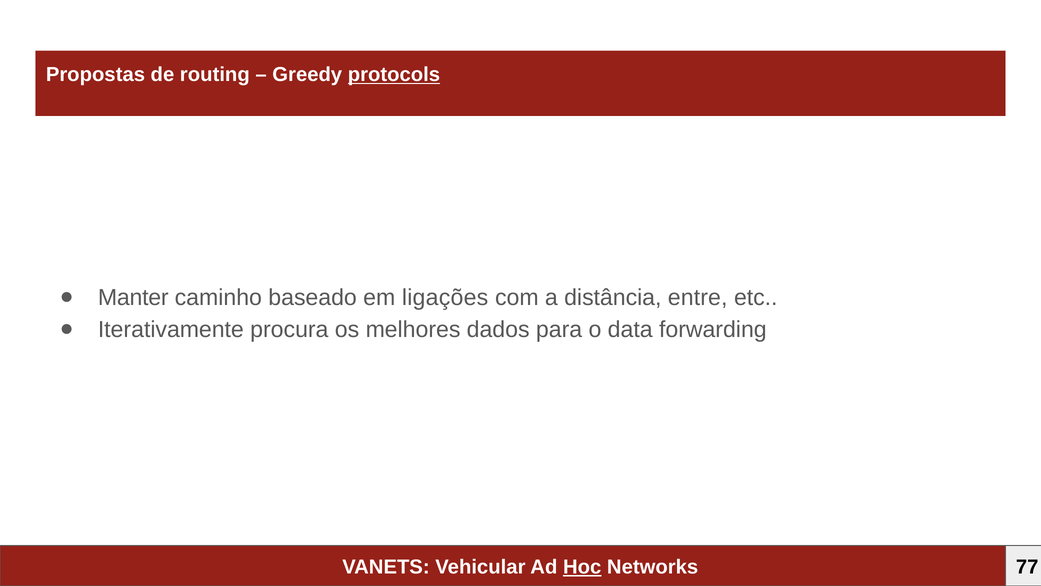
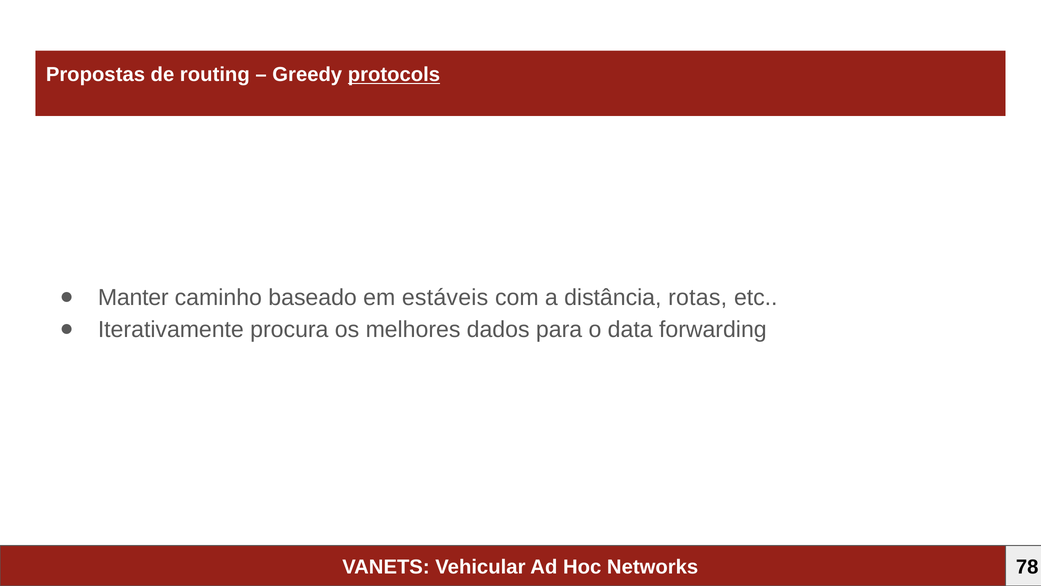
ligações: ligações -> estáveis (445, 297)
entre: entre -> rotas (698, 297)
Hoc underline: present -> none (582, 567)
77: 77 -> 78 (1027, 567)
